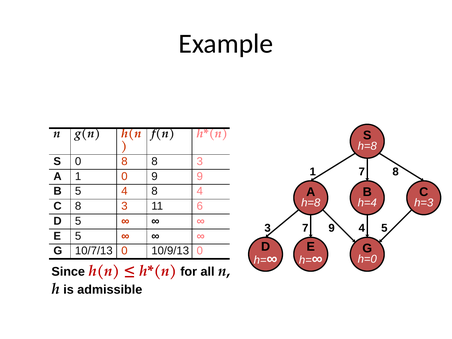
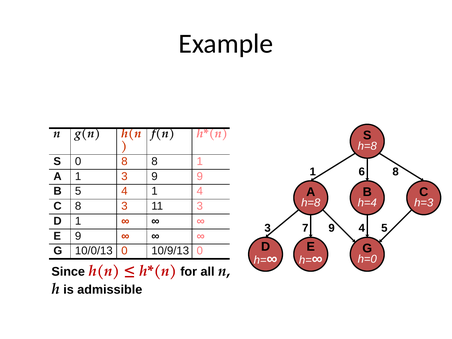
8 8 3: 3 -> 1 (200, 161)
1 7: 7 -> 6 (362, 172)
1 0: 0 -> 3 (124, 176)
4 8: 8 -> 1 (155, 191)
11 6: 6 -> 3 (200, 206)
D 5: 5 -> 1 (78, 221)
E 5: 5 -> 9 (78, 236)
10/7/13: 10/7/13 -> 10/0/13 (94, 251)
